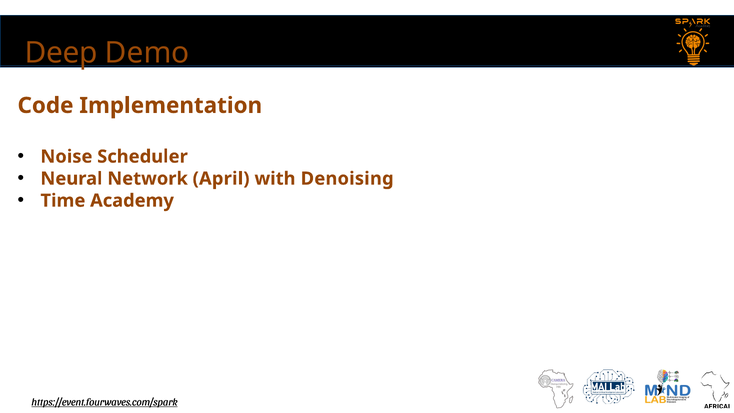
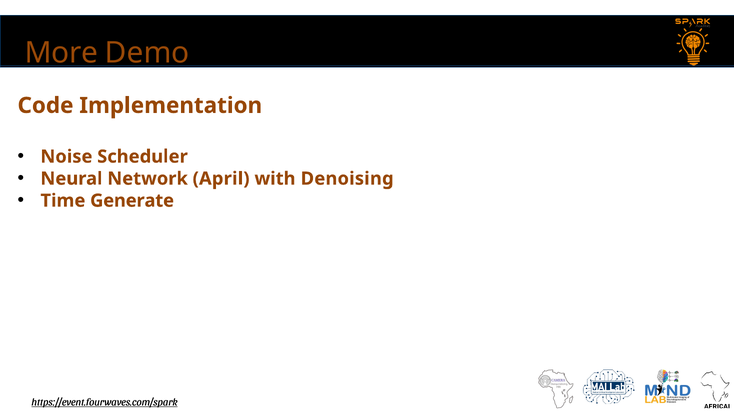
Deep: Deep -> More (61, 53)
Academy: Academy -> Generate (132, 201)
